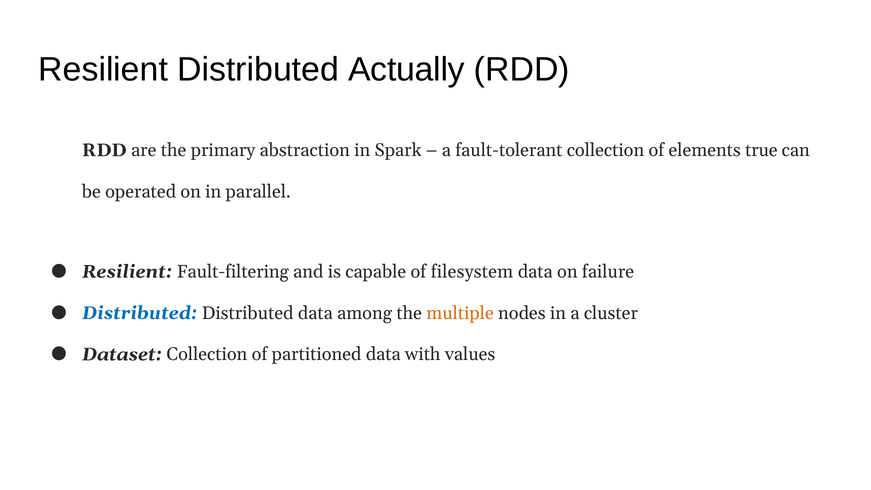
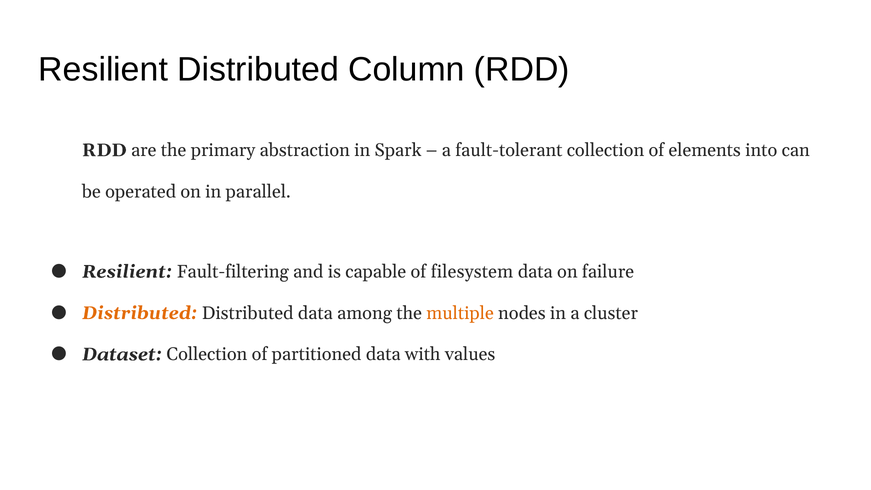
Actually: Actually -> Column (406, 69)
true: true -> into (761, 150)
Distributed colour: blue -> orange (140, 313)
